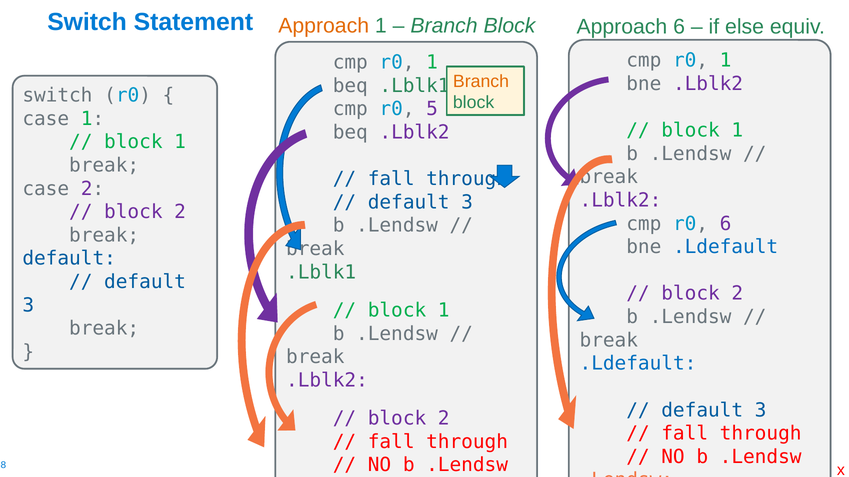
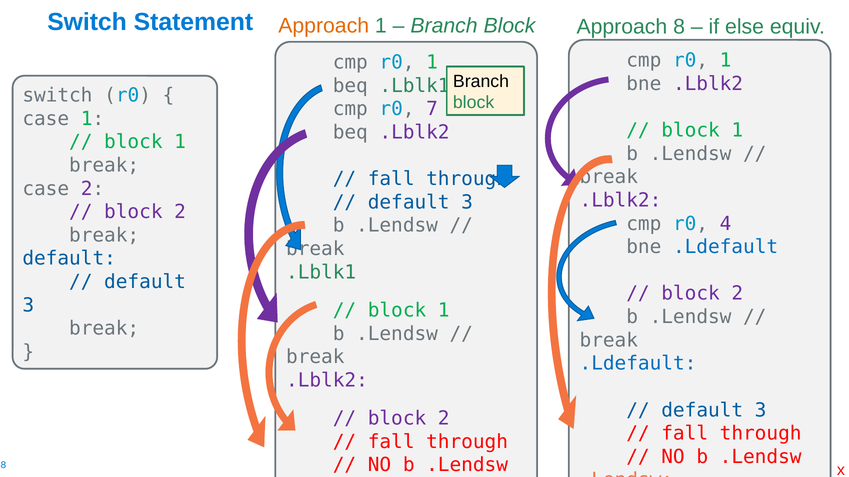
Approach 6: 6 -> 8 (679, 27)
Branch colour: orange -> black (481, 82)
5: 5 -> 7 (432, 109)
r0 6: 6 -> 4 (726, 224)
